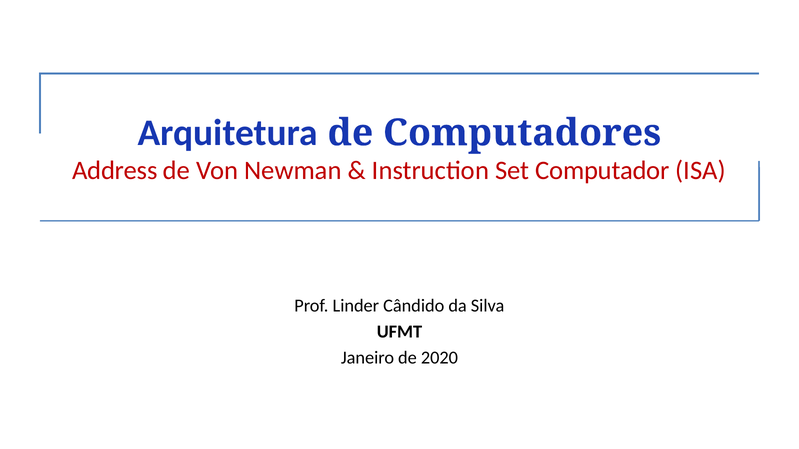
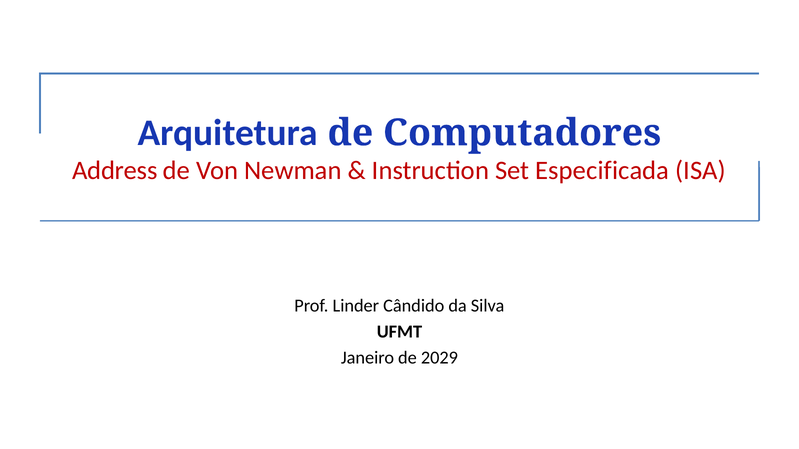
Computador: Computador -> Especificada (602, 171)
2020: 2020 -> 2029 (439, 358)
